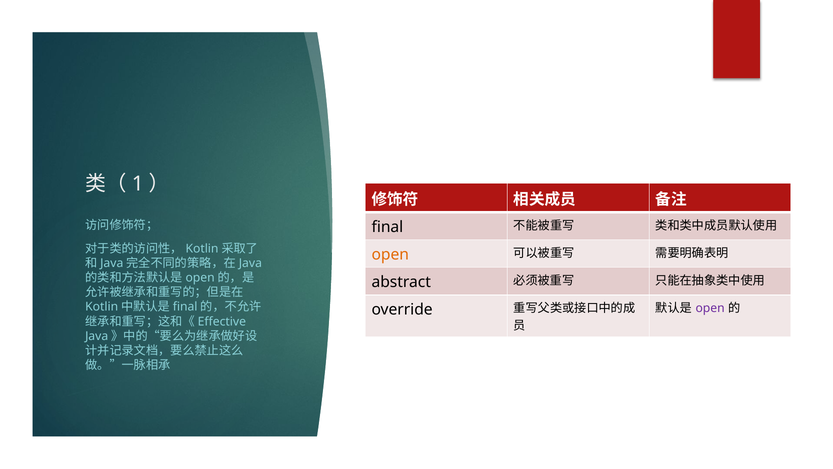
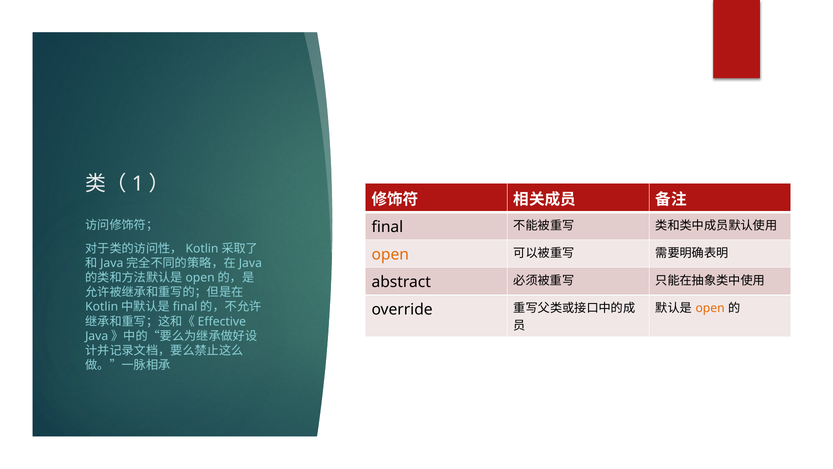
open colour: purple -> orange (710, 308)
